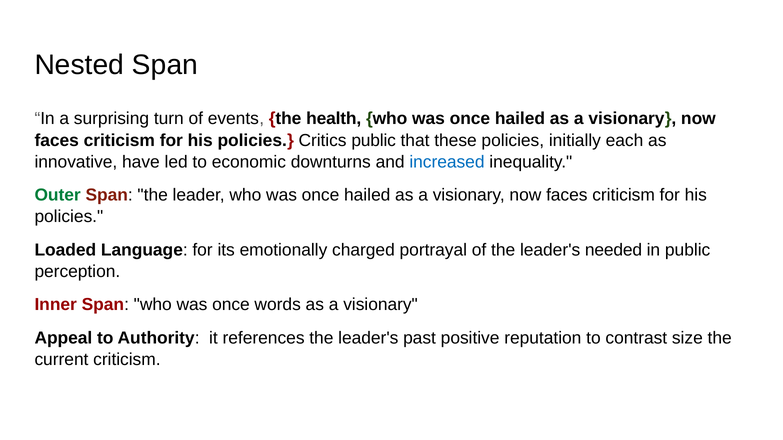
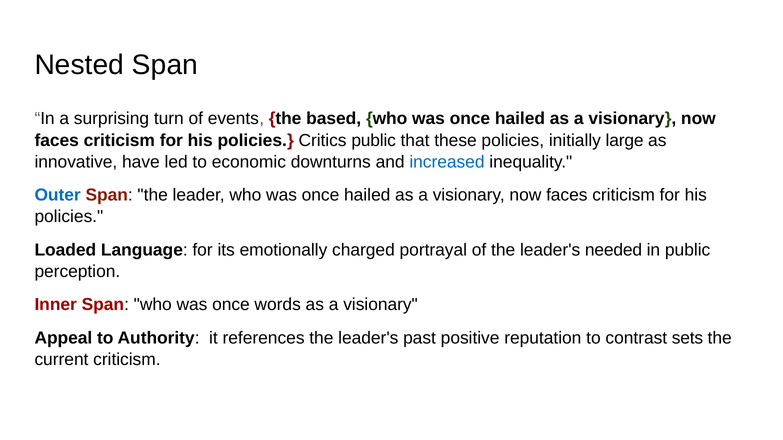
health: health -> based (334, 119)
each: each -> large (625, 140)
Outer colour: green -> blue (58, 195)
size: size -> sets (687, 338)
